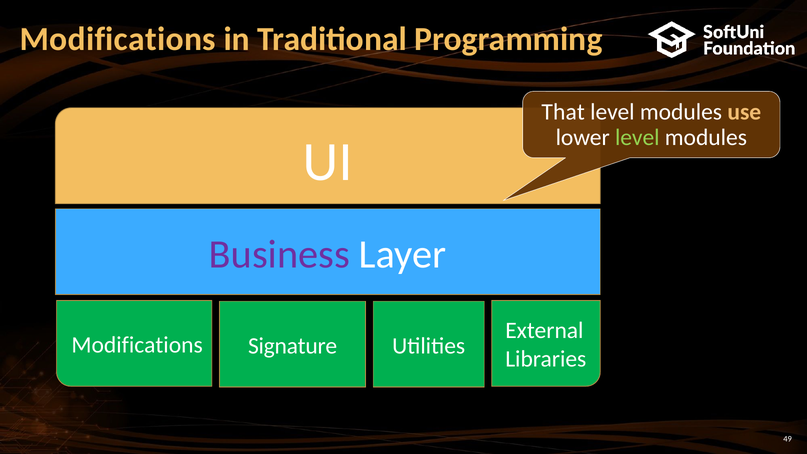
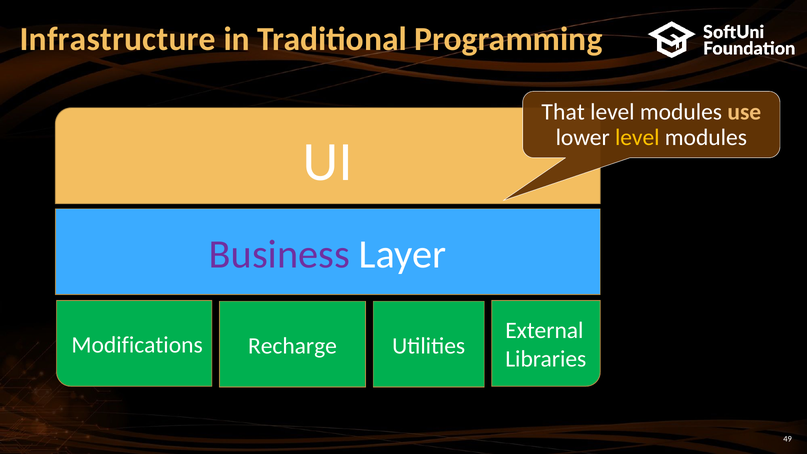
Modifications: Modifications -> Infrastructure (118, 39)
level colour: light green -> yellow (637, 137)
Signature: Signature -> Recharge (292, 346)
